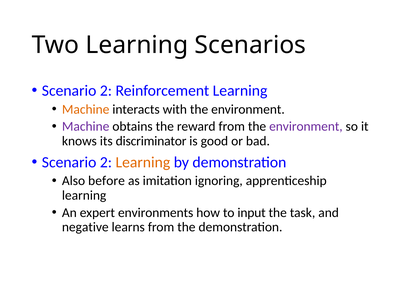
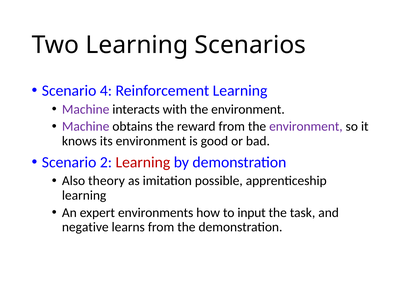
2: 2 -> 4 (106, 91)
Machine colour: orange -> purple (86, 109)
its discriminator: discriminator -> environment (151, 141)
Learning colour: orange -> red (143, 162)
before: before -> theory (106, 181)
ignoring: ignoring -> possible (219, 181)
